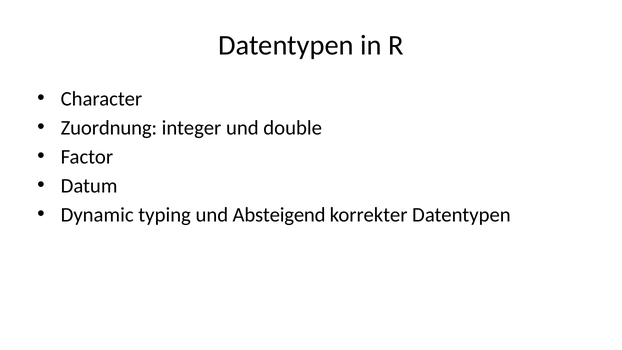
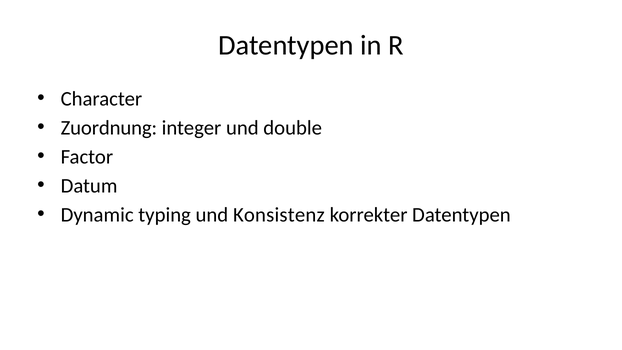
Absteigend: Absteigend -> Konsistenz (279, 215)
